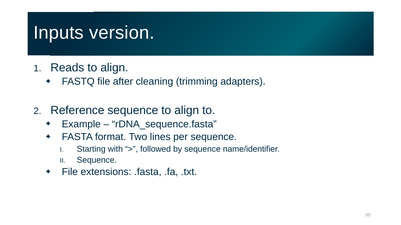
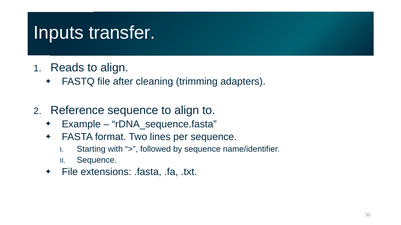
version: version -> transfer (122, 33)
